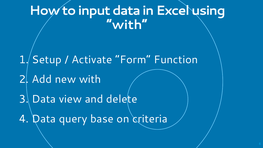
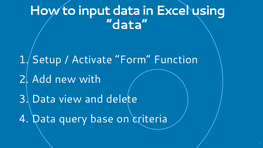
with: with -> data (127, 25)
